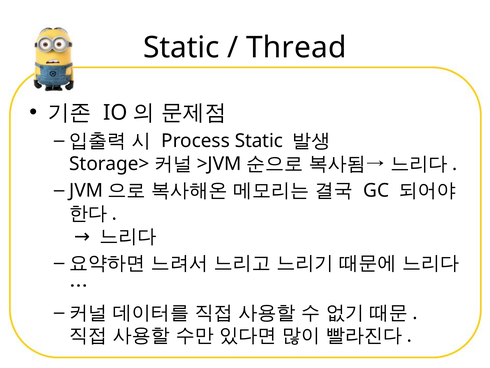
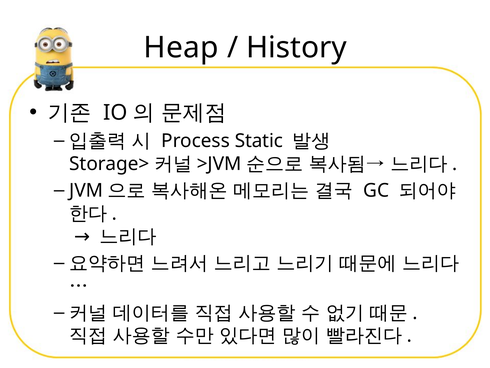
Static: Static -> Heap (181, 47)
Thread: Thread -> History (296, 47)
